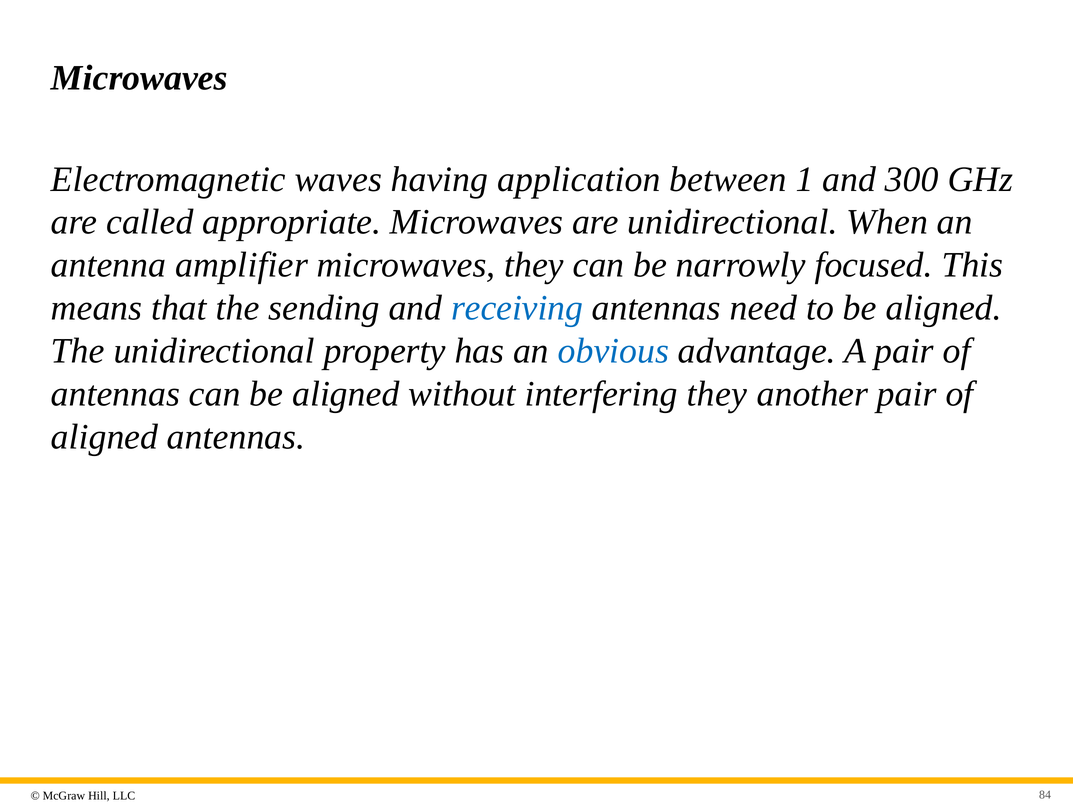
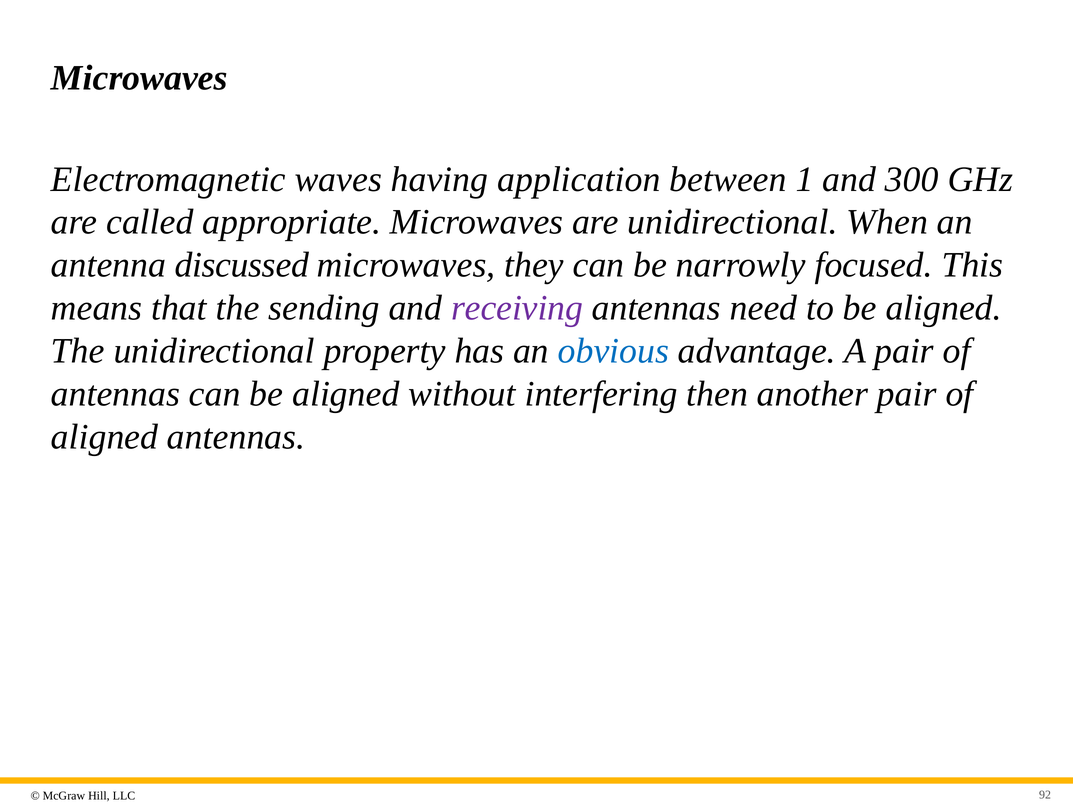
amplifier: amplifier -> discussed (242, 265)
receiving colour: blue -> purple (517, 308)
interfering they: they -> then (717, 394)
84: 84 -> 92 (1045, 795)
